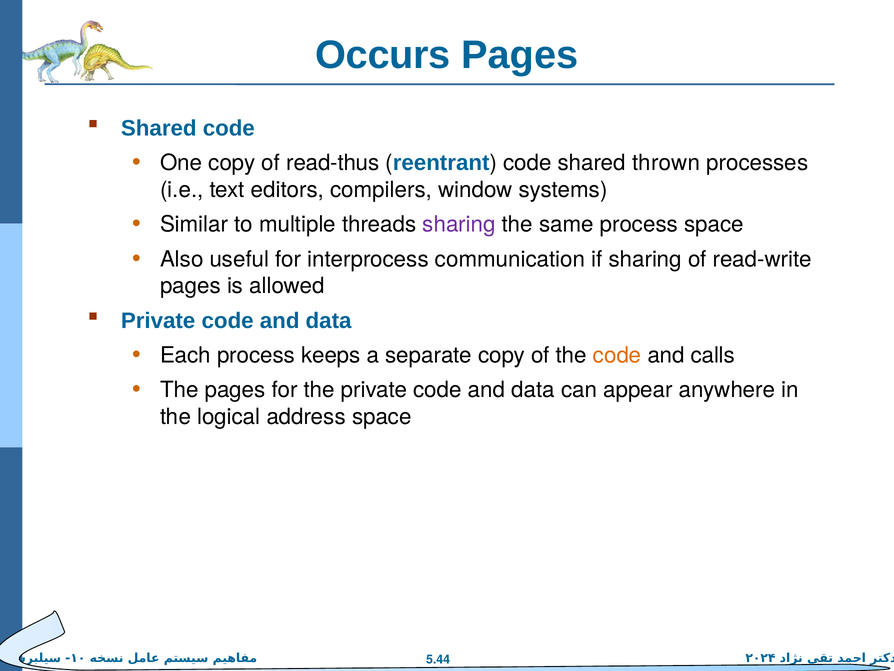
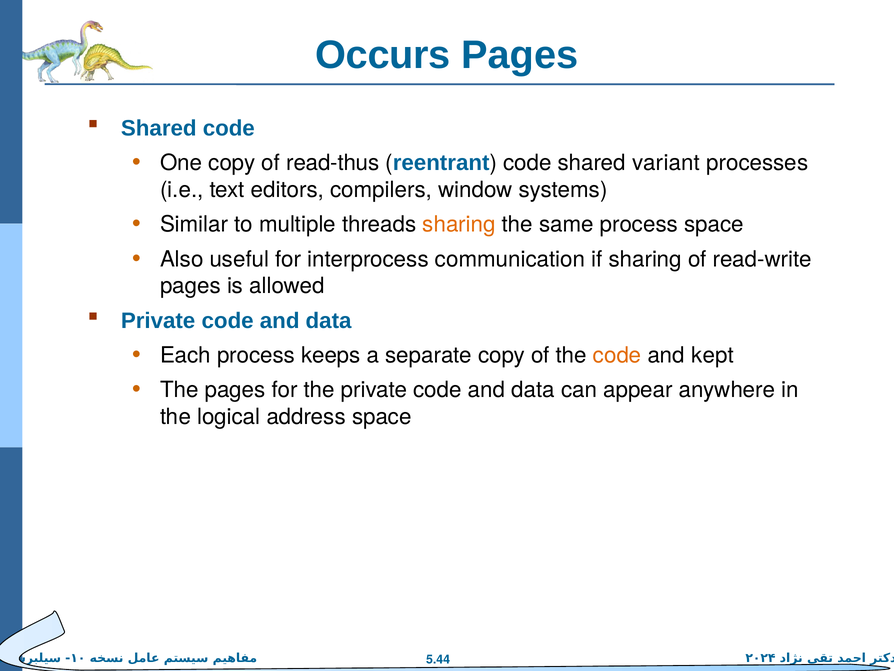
thrown: thrown -> variant (666, 163)
sharing colour: purple -> orange (459, 224)
calls: calls -> kept (713, 355)
